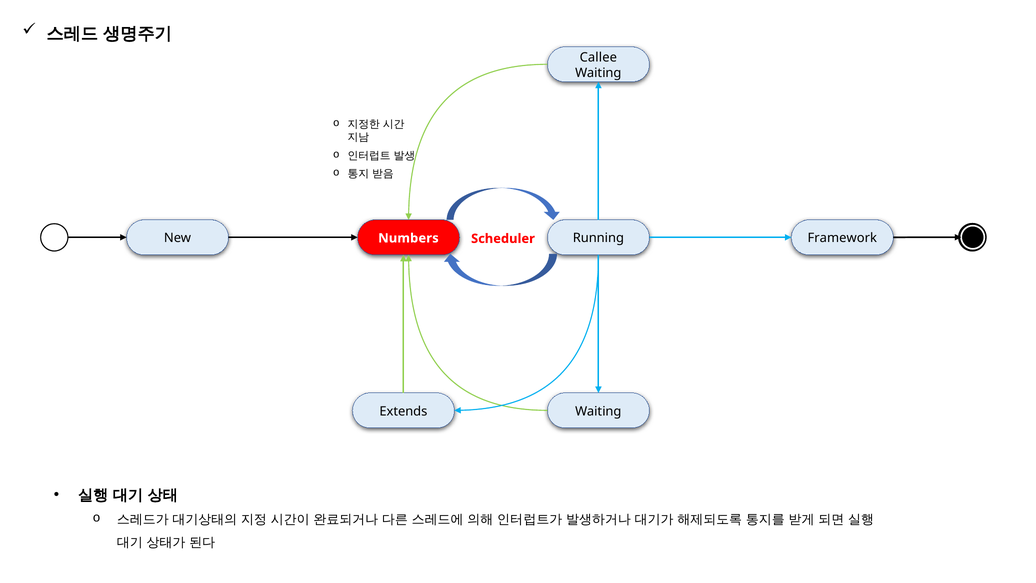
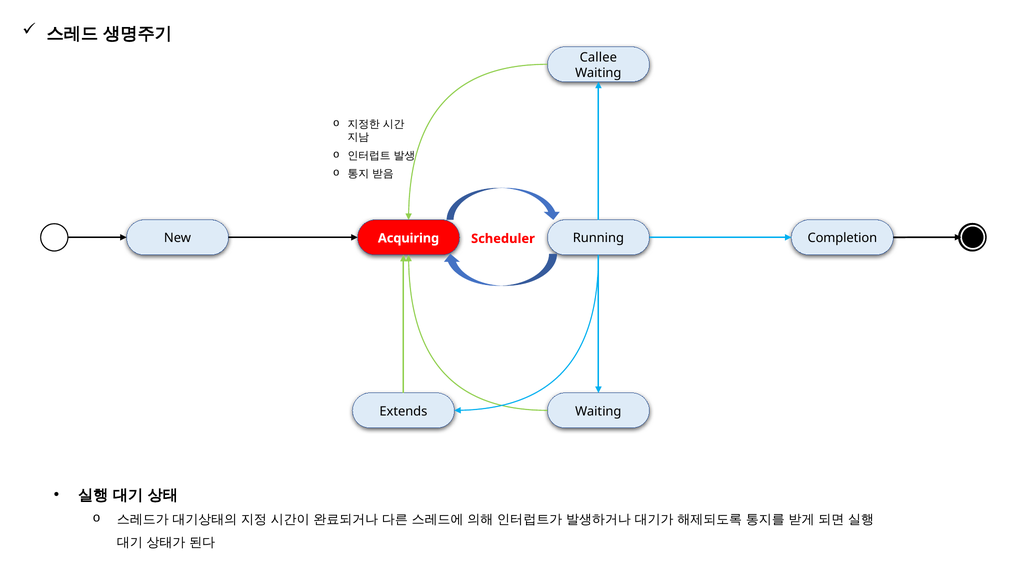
Numbers: Numbers -> Acquiring (409, 238)
Framework: Framework -> Completion (842, 238)
